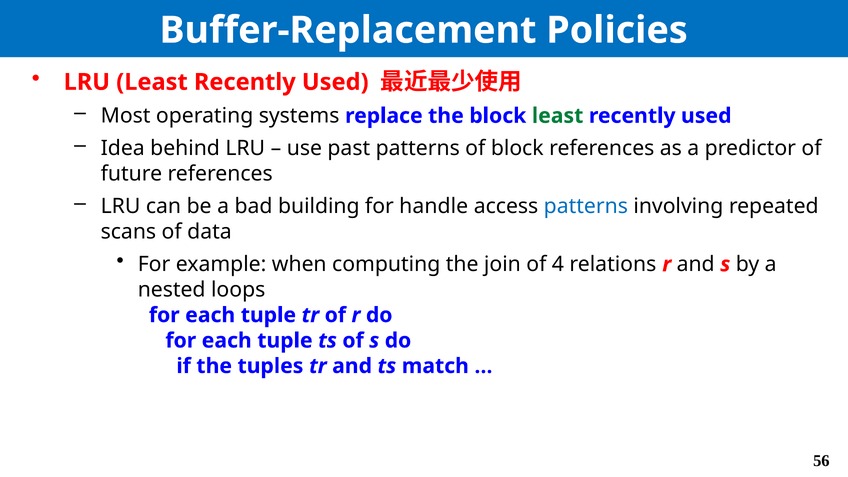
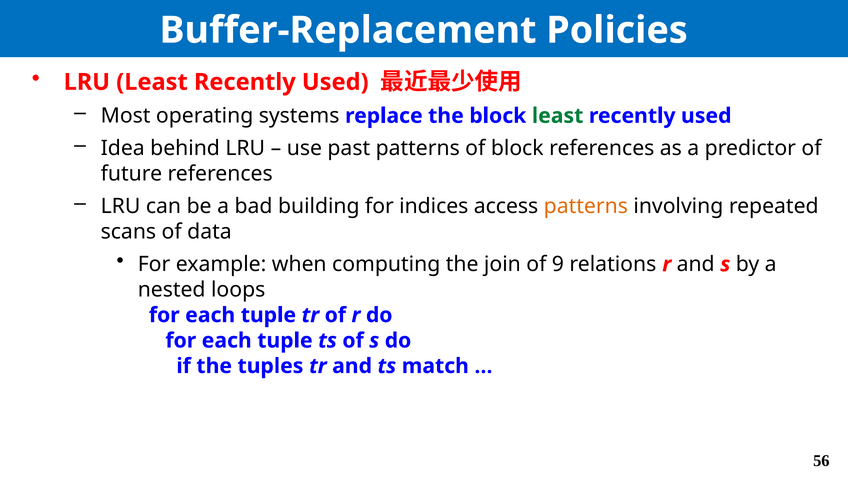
handle: handle -> indices (434, 206)
patterns colour: blue -> orange (586, 206)
4: 4 -> 9 (558, 264)
